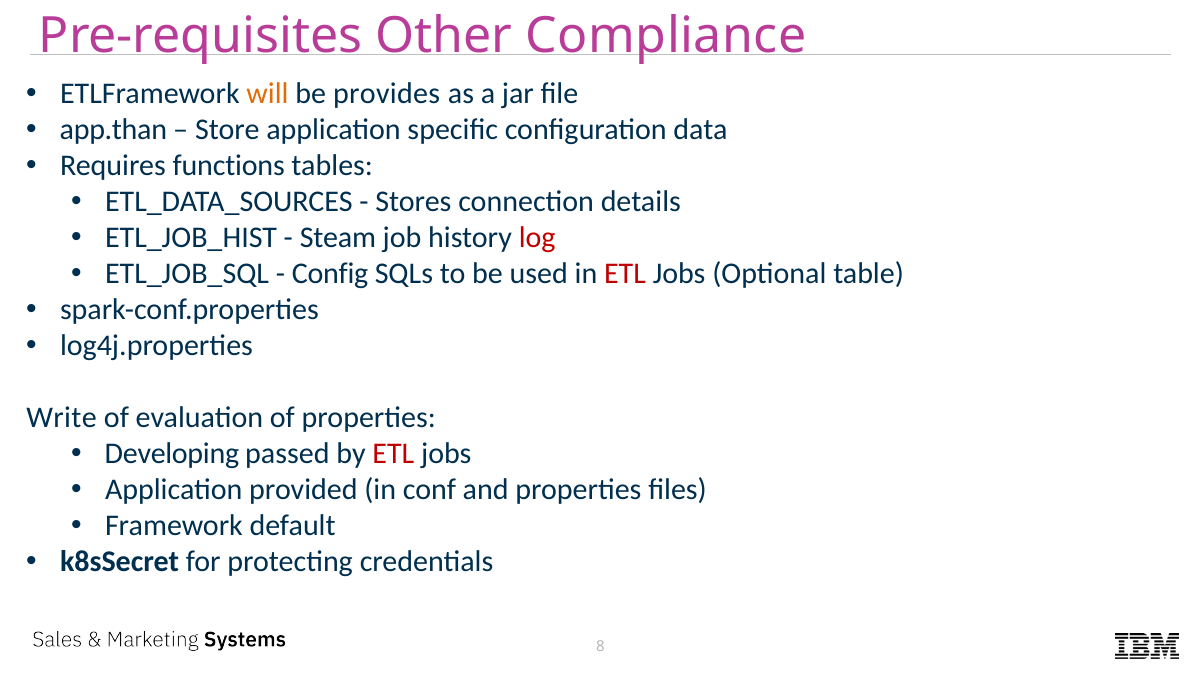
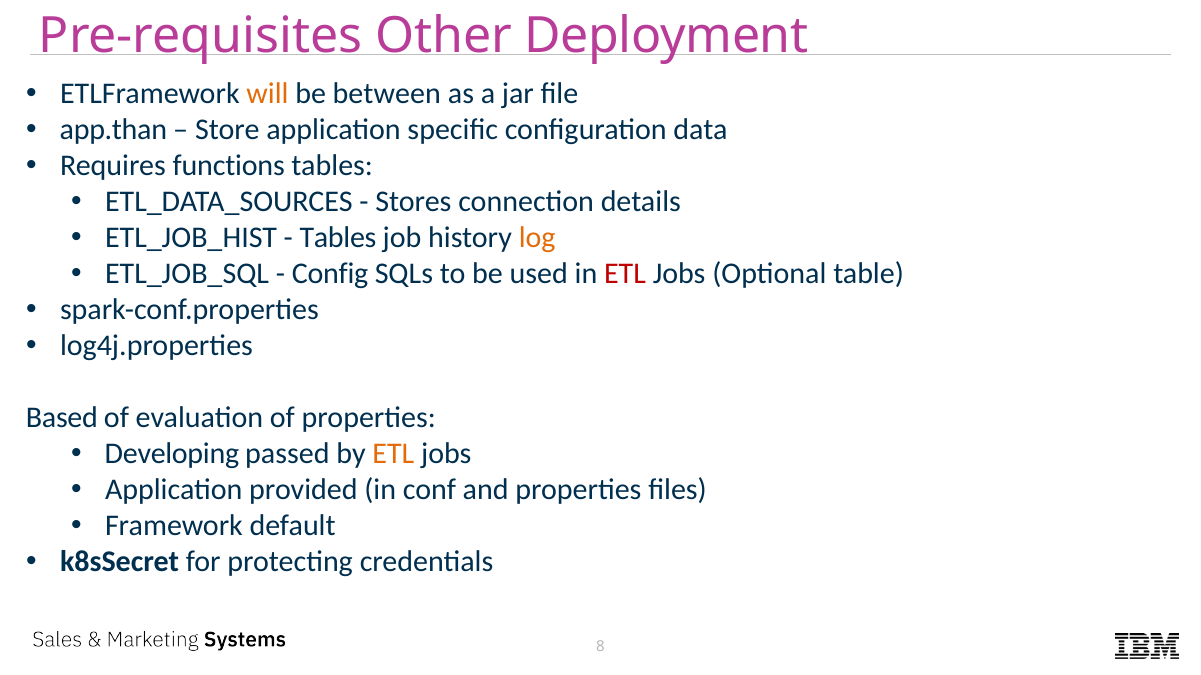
Compliance: Compliance -> Deployment (667, 36)
provides: provides -> between (387, 94)
Steam: Steam -> Tables (338, 238)
log colour: red -> orange (537, 238)
Write: Write -> Based (62, 418)
ETL colour: red -> orange (393, 454)
